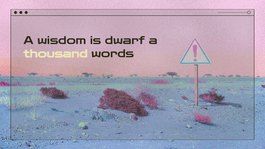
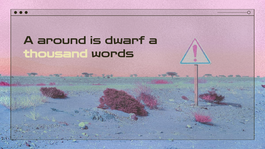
wisdom: wisdom -> around (62, 40)
